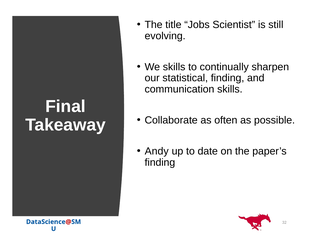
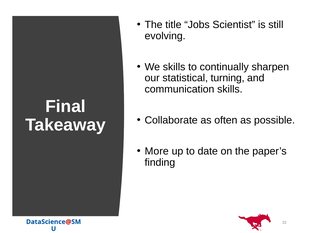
statistical finding: finding -> turning (228, 78)
Andy: Andy -> More (157, 151)
